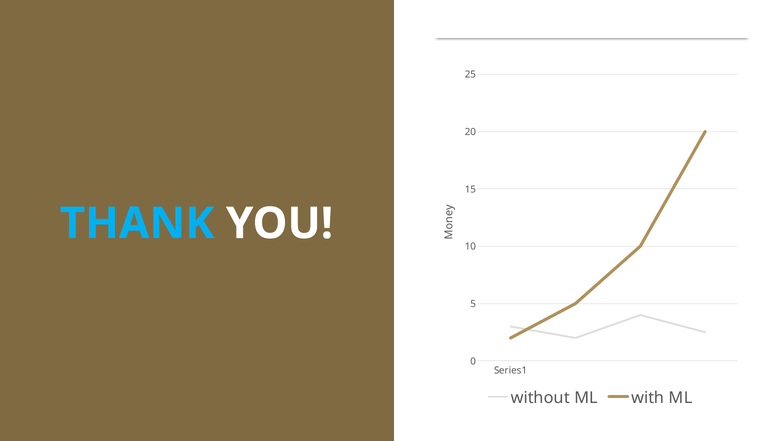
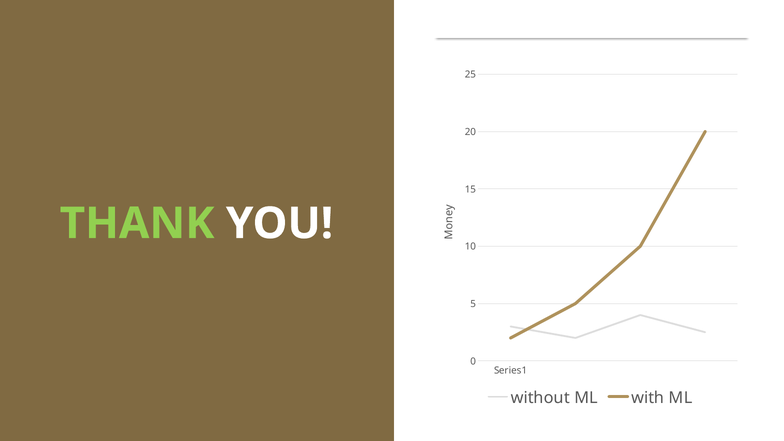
THANK colour: light blue -> light green (137, 224)
